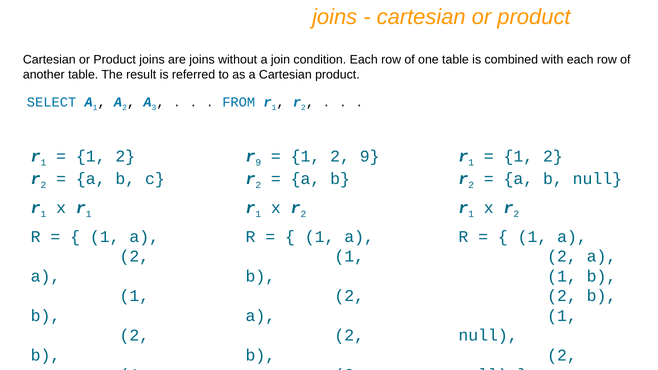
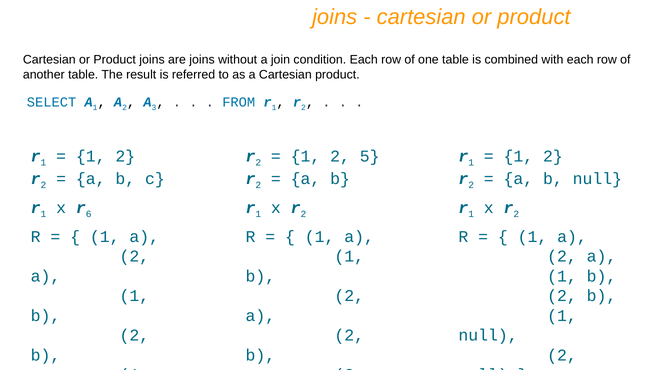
9: 9 -> 2 (258, 163)
2 9: 9 -> 5 (370, 156)
x r 1: 1 -> 6 (89, 214)
